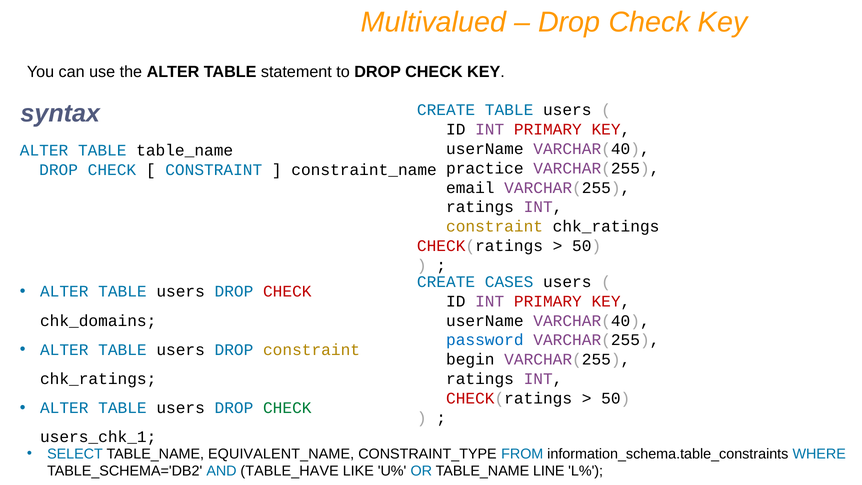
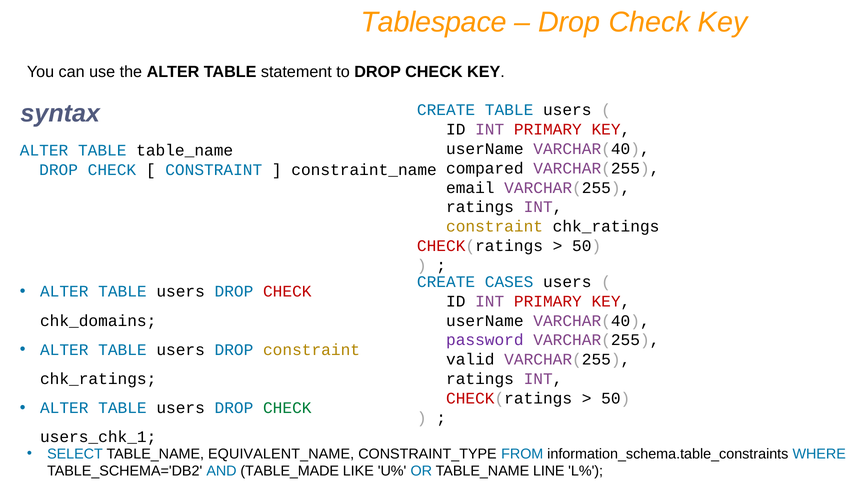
Multivalued: Multivalued -> Tablespace (434, 22)
practice: practice -> compared (485, 168)
password colour: blue -> purple (485, 340)
begin: begin -> valid (470, 359)
TABLE_HAVE: TABLE_HAVE -> TABLE_MADE (290, 471)
